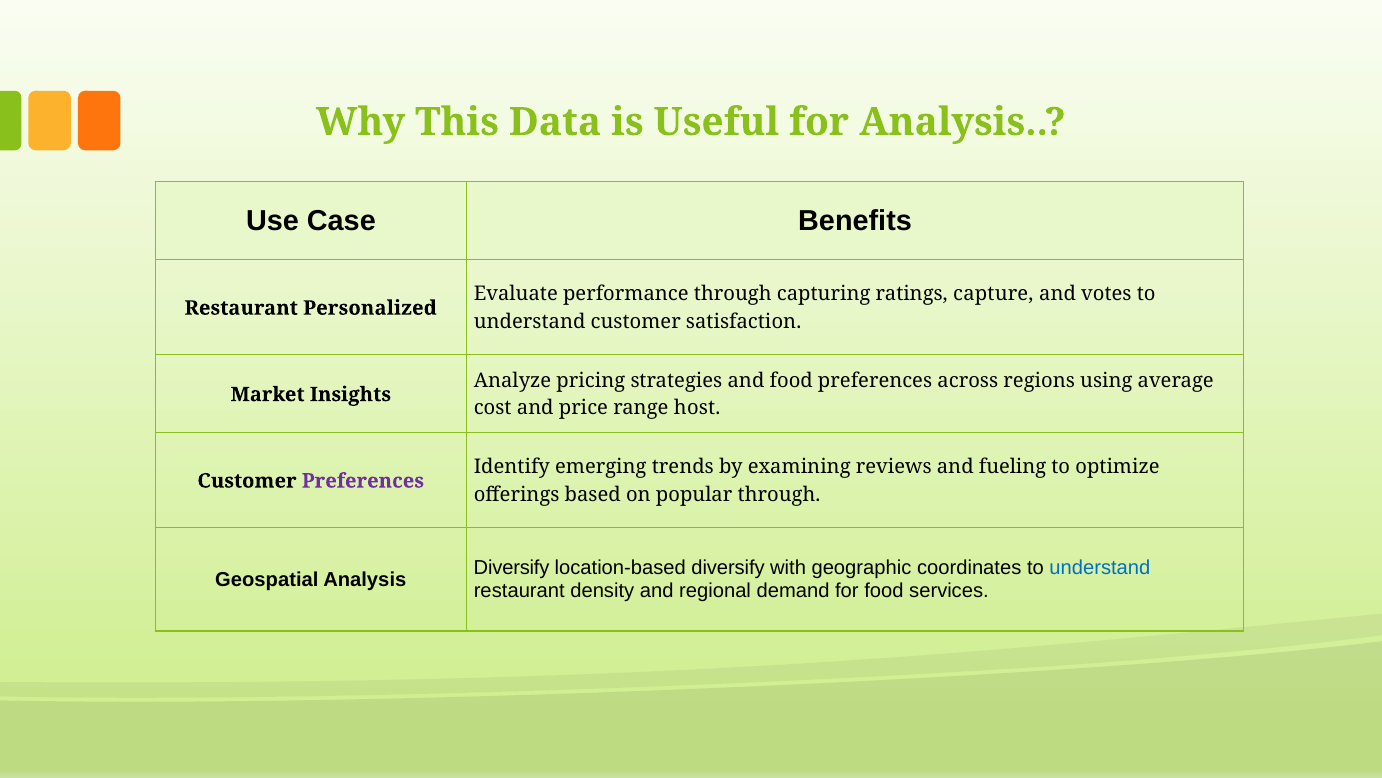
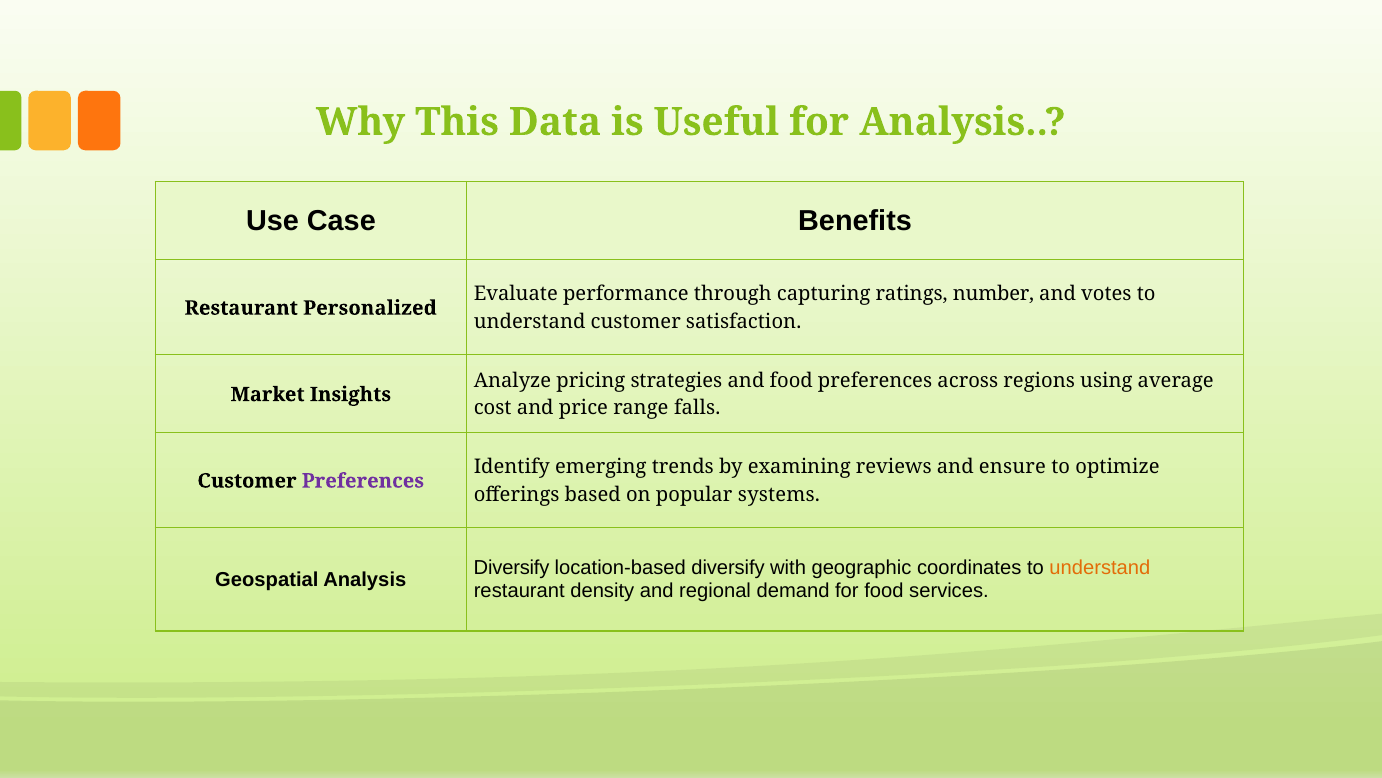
capture: capture -> number (994, 294)
host: host -> falls (697, 408)
fueling: fueling -> ensure (1012, 467)
popular through: through -> systems (779, 494)
understand colour: blue -> orange (1100, 568)
